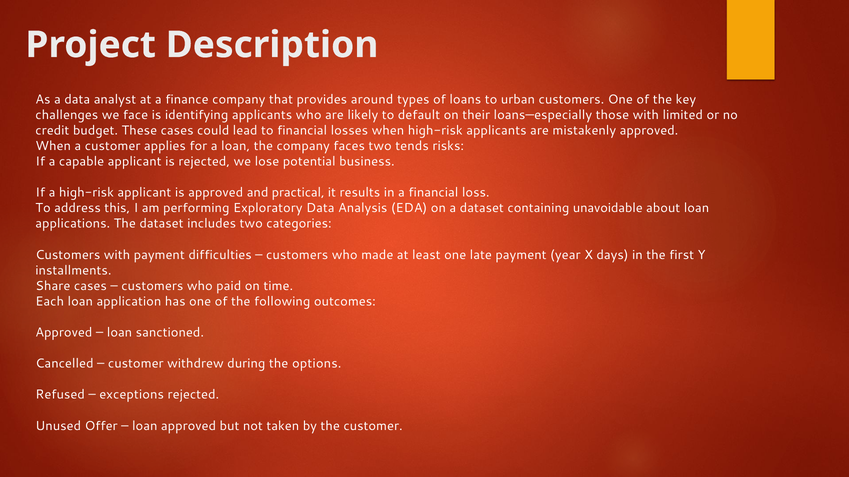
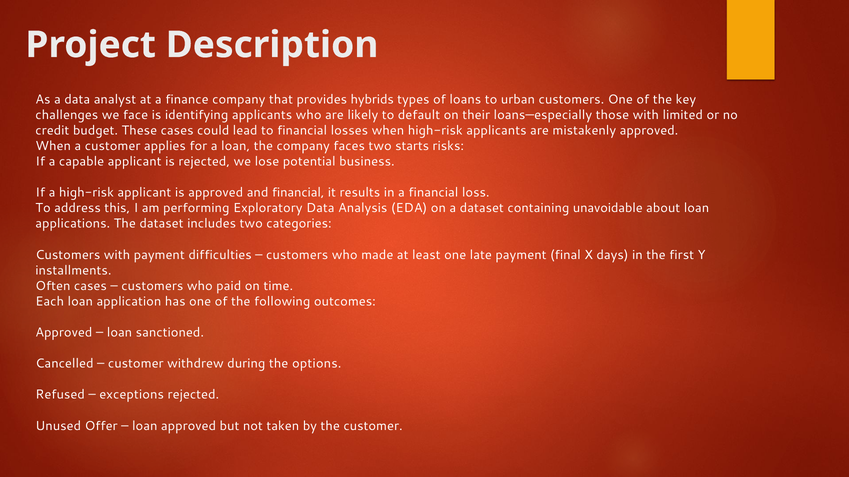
around: around -> hybrids (372, 99)
tends: tends -> starts (412, 146)
and practical: practical -> financial (298, 193)
year: year -> final (565, 255)
Share: Share -> Often (53, 286)
